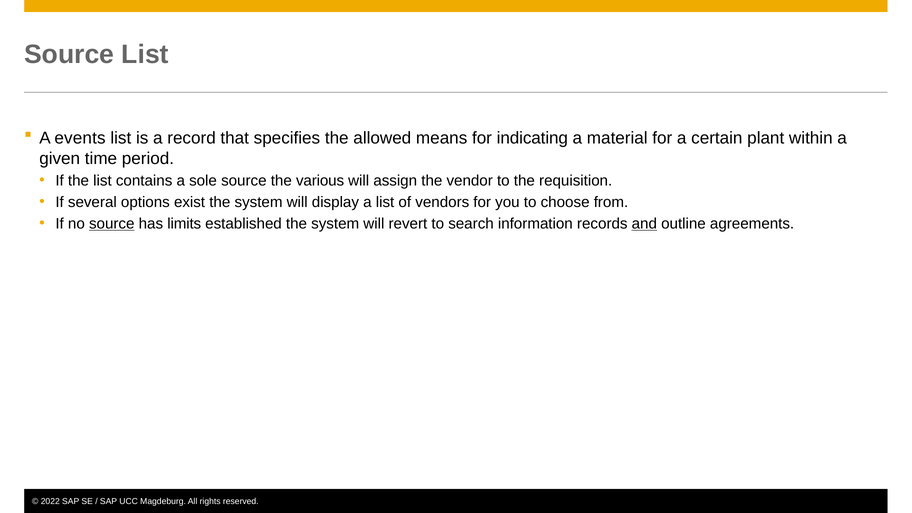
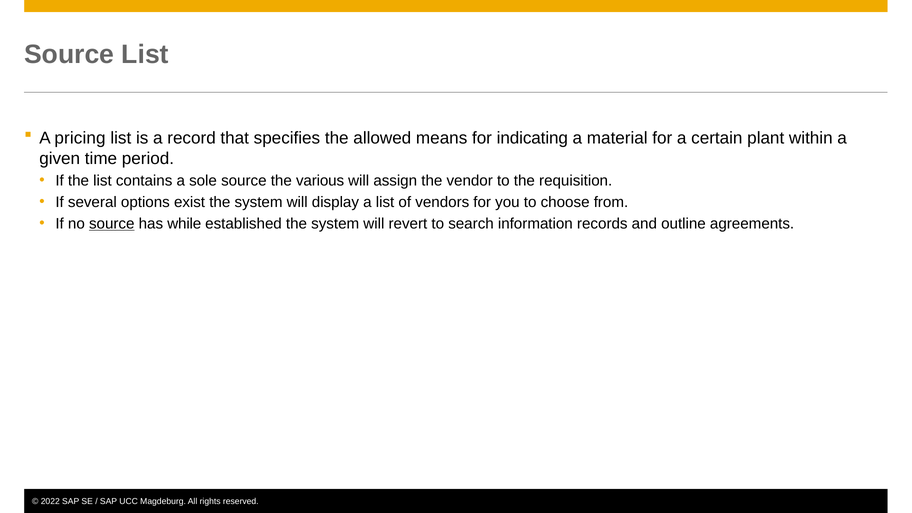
events: events -> pricing (80, 138)
limits: limits -> while (184, 224)
and underline: present -> none (644, 224)
